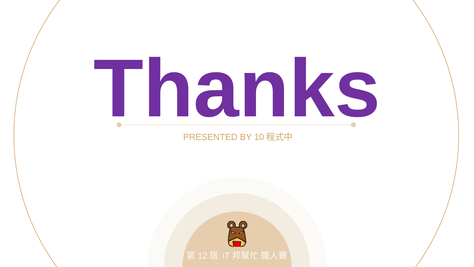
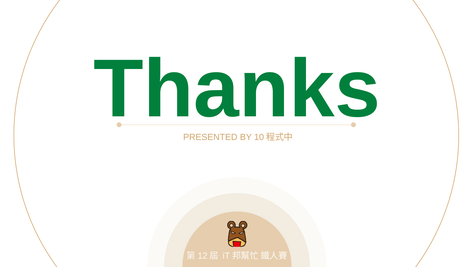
Thanks colour: purple -> green (237, 89)
